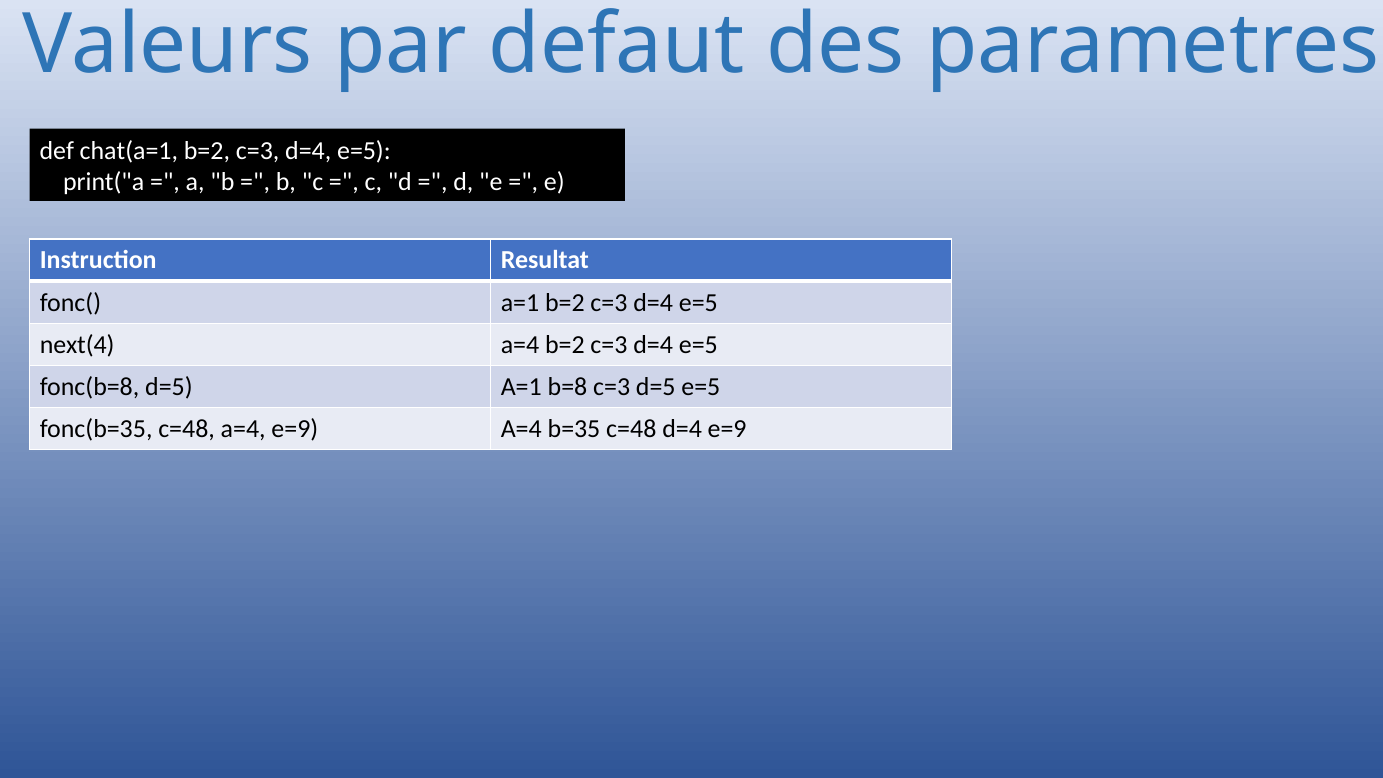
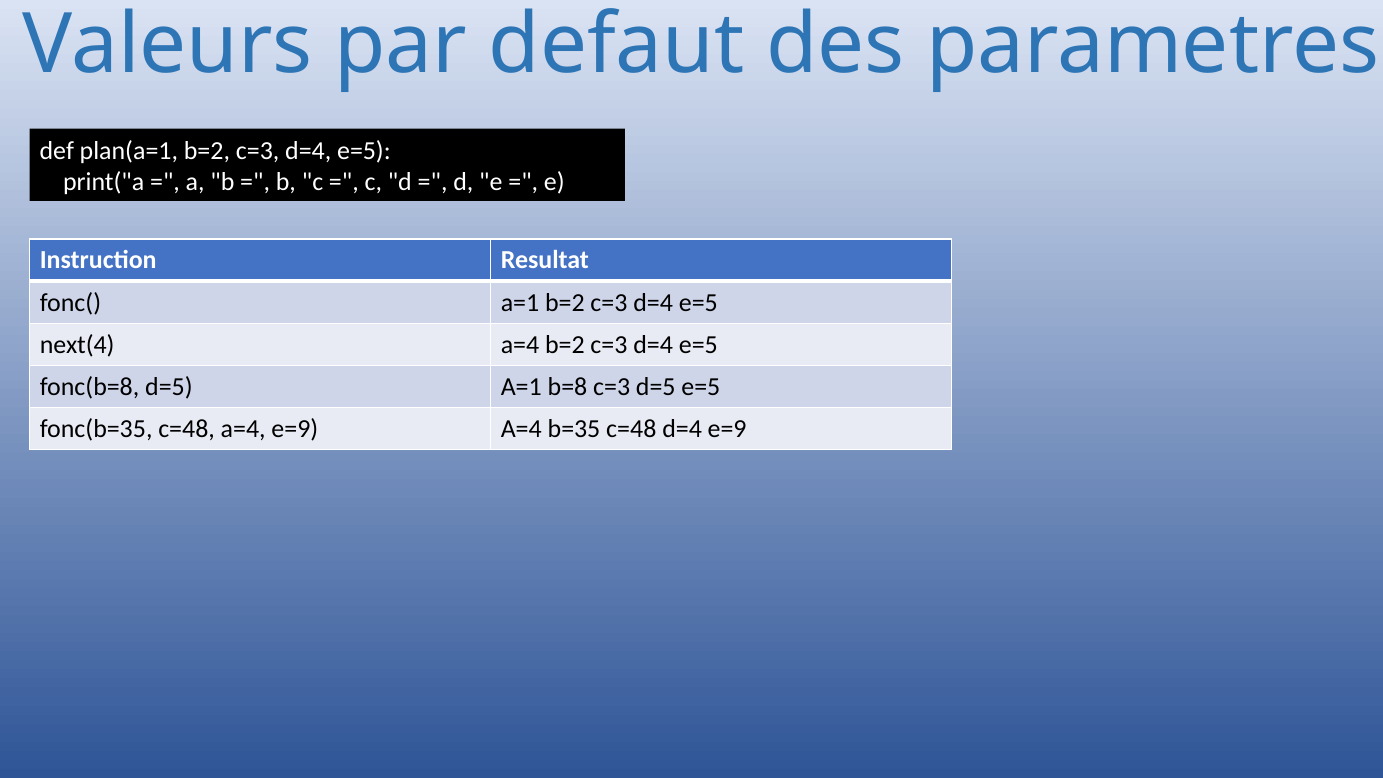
chat(a=1: chat(a=1 -> plan(a=1 (129, 151)
